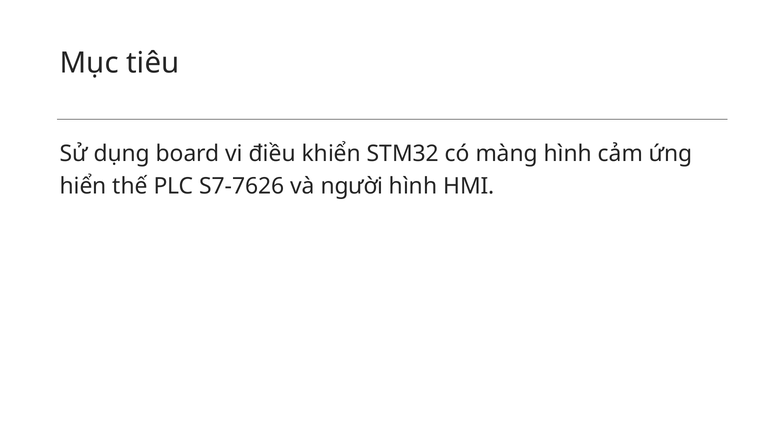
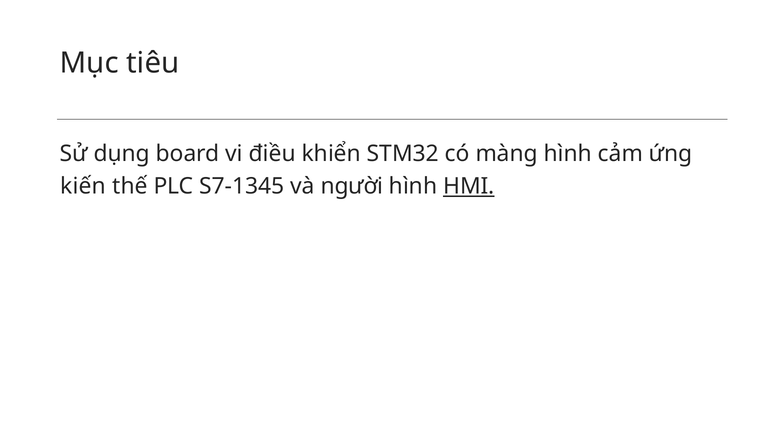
hiển: hiển -> kiến (83, 186)
S7-7626: S7-7626 -> S7-1345 (242, 186)
HMI underline: none -> present (469, 186)
